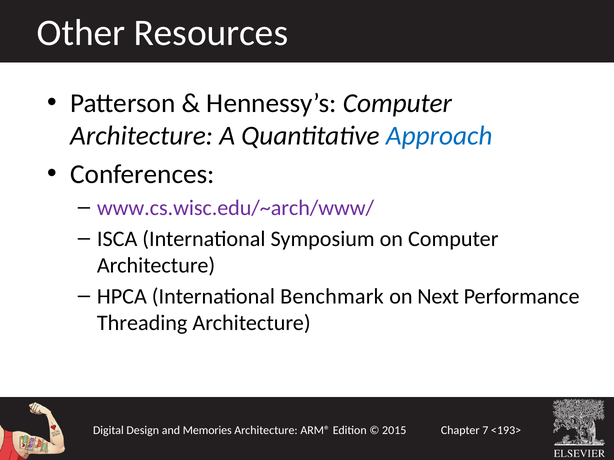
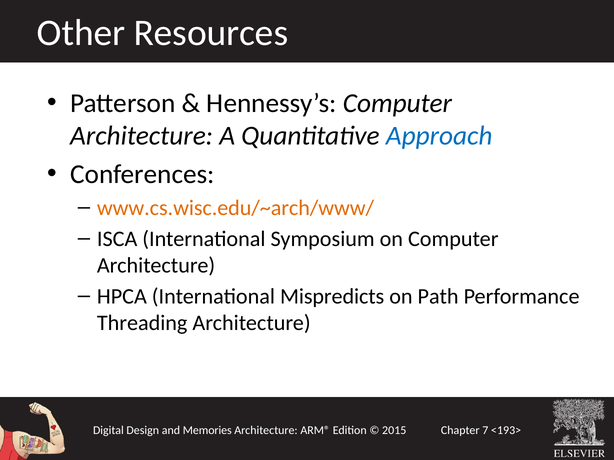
www.cs.wisc.edu/~arch/www/ colour: purple -> orange (236, 208)
Benchmark: Benchmark -> Mispredicts (332, 297)
Next: Next -> Path (438, 297)
